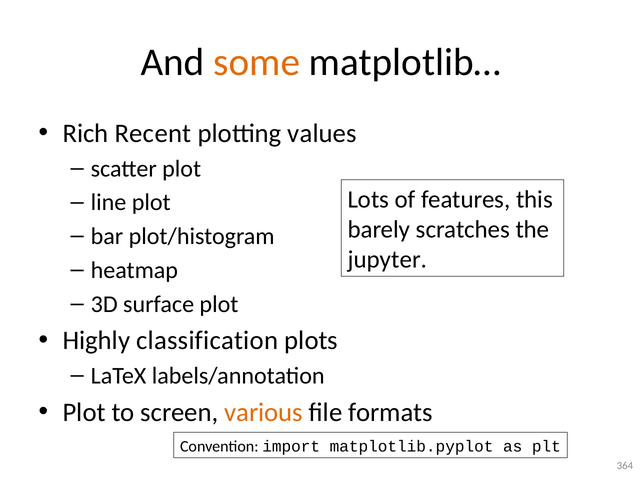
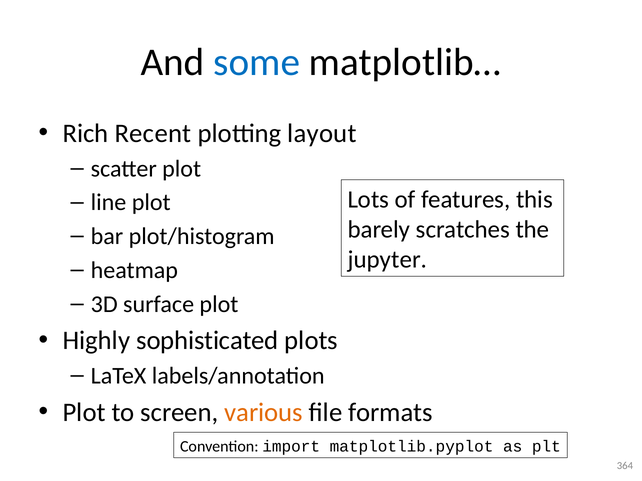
some colour: orange -> blue (257, 62)
values: values -> layout (322, 133)
classification: classification -> sophisticated (207, 341)
